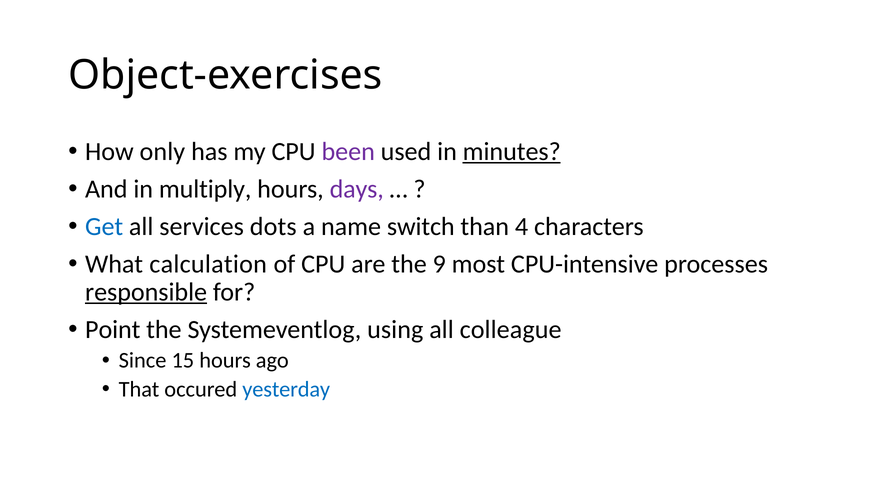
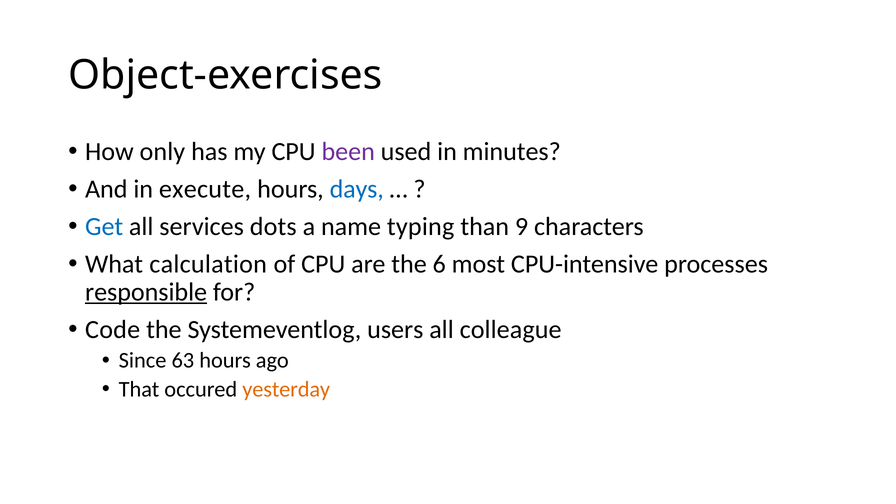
minutes underline: present -> none (512, 151)
multiply: multiply -> execute (205, 189)
days colour: purple -> blue (357, 189)
switch: switch -> typing (421, 226)
4: 4 -> 9 (521, 226)
9: 9 -> 6 (439, 264)
Point: Point -> Code (113, 330)
using: using -> users (395, 330)
15: 15 -> 63 (183, 361)
yesterday colour: blue -> orange (286, 389)
